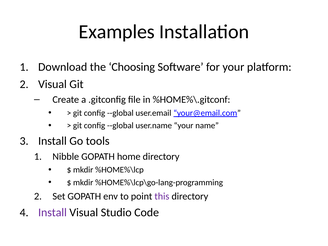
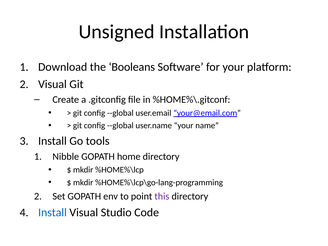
Examples: Examples -> Unsigned (117, 32)
Choosing: Choosing -> Booleans (132, 67)
Install colour: purple -> blue (52, 212)
